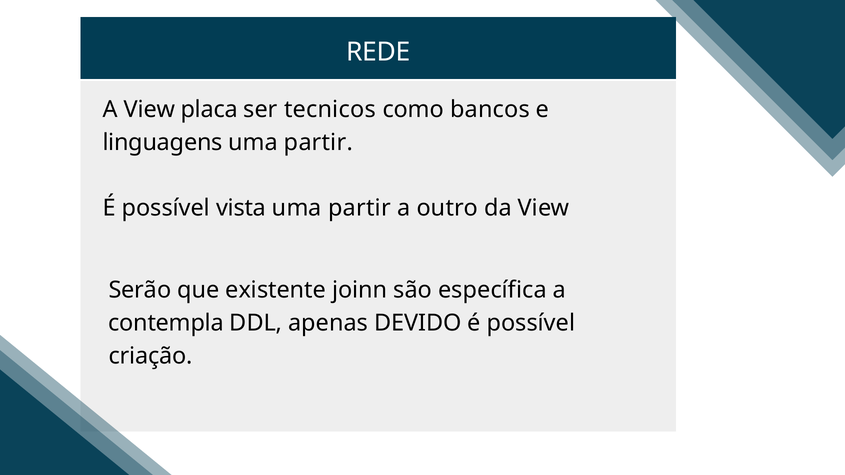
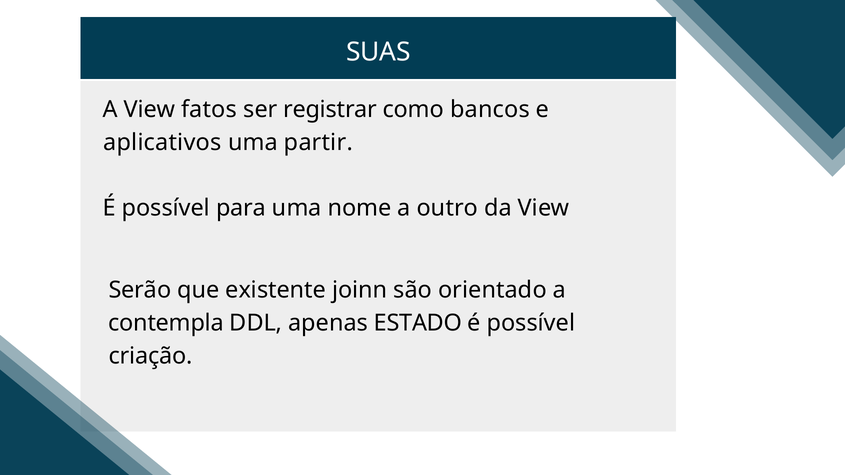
REDE: REDE -> SUAS (378, 52)
placa: placa -> fatos (209, 110)
tecnicos: tecnicos -> registrar (330, 110)
linguagens: linguagens -> aplicativos (162, 142)
vista: vista -> para (241, 208)
partir: partir -> nome (360, 208)
específica: específica -> orientado (492, 290)
DEVIDO: DEVIDO -> ESTADO (418, 323)
